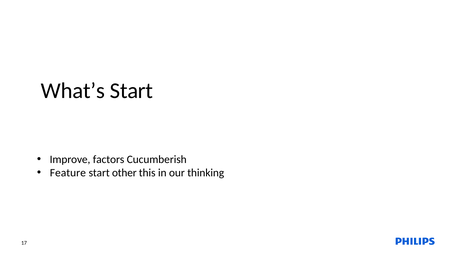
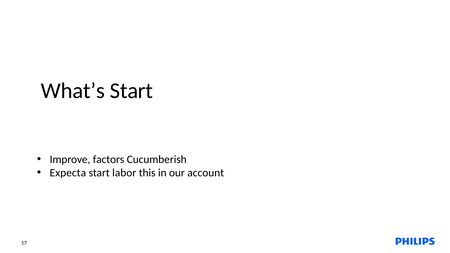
Feature: Feature -> Expecta (68, 173)
other: other -> labor (124, 173)
thinking: thinking -> account (206, 173)
